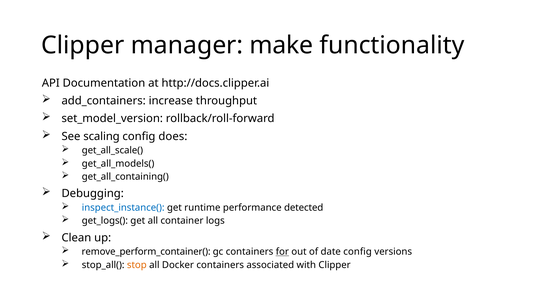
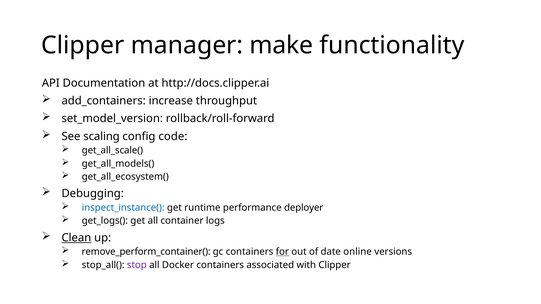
does: does -> code (173, 137)
get_all_containing(: get_all_containing( -> get_all_ecosystem( (125, 177)
detected: detected -> deployer (304, 208)
Clean underline: none -> present (76, 238)
date config: config -> online (358, 252)
stop colour: orange -> purple (137, 265)
